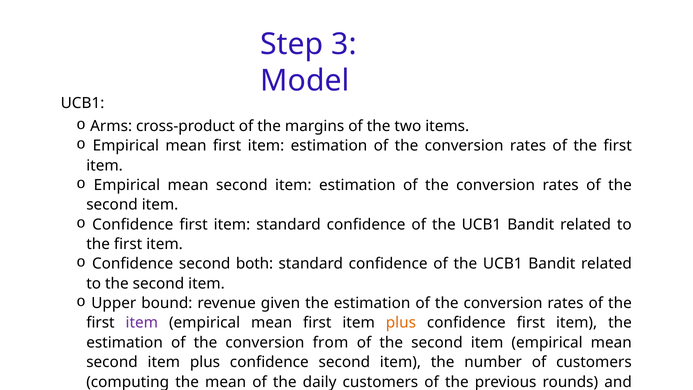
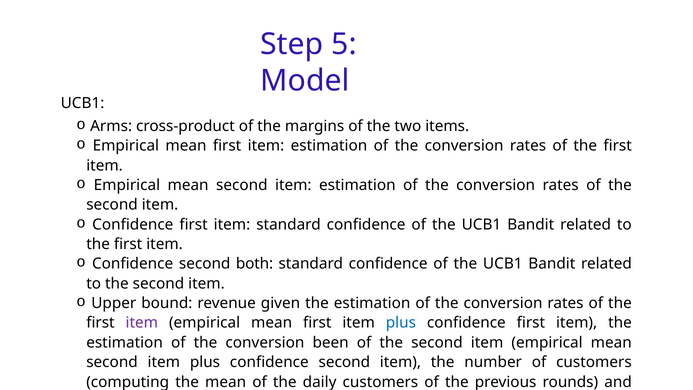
3: 3 -> 5 (344, 44)
plus colour: orange -> blue (401, 323)
from: from -> been (331, 342)
